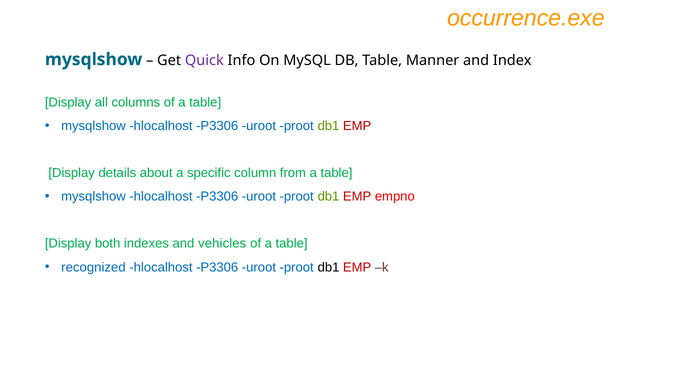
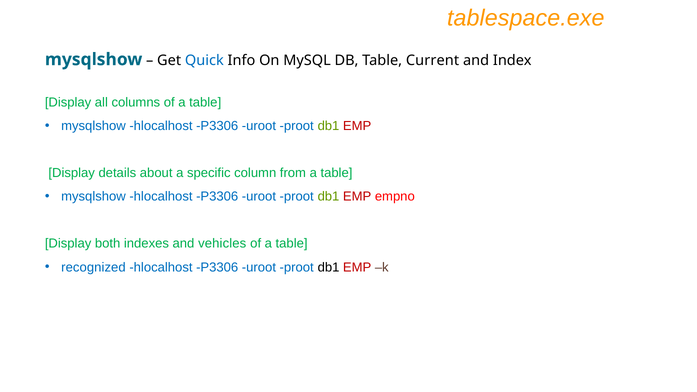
occurrence.exe: occurrence.exe -> tablespace.exe (526, 18)
Quick colour: purple -> blue (204, 60)
Manner: Manner -> Current (433, 60)
